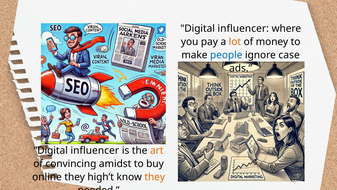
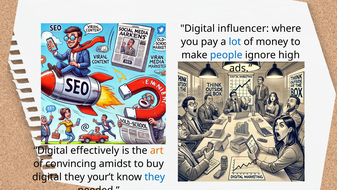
lot colour: orange -> blue (235, 42)
case: case -> high (289, 55)
influencer: influencer -> effectively (95, 150)
online: online -> digital (47, 177)
high’t: high’t -> your’t (101, 177)
they colour: orange -> blue (155, 177)
